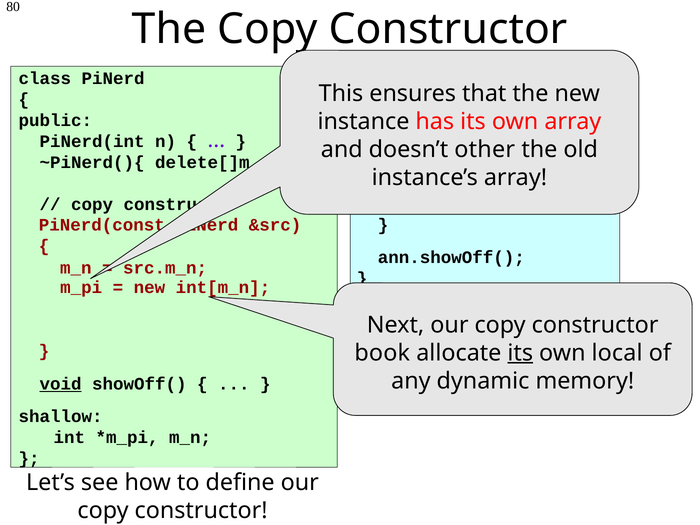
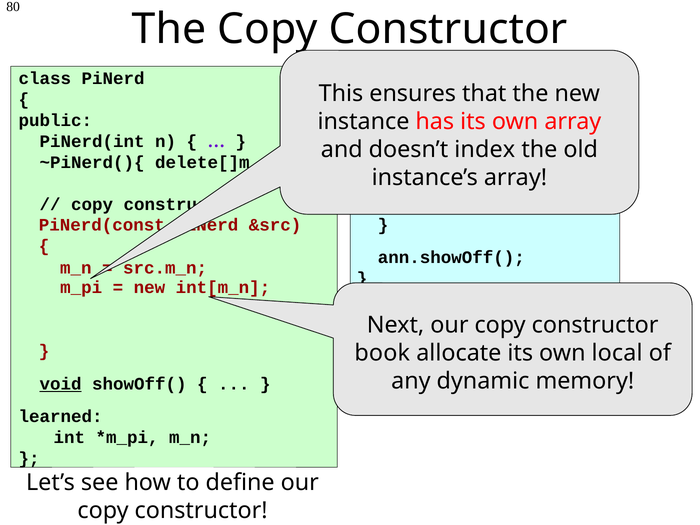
other: other -> index (485, 150)
its underline: present -> none (520, 353)
shallow: shallow -> learned (61, 417)
